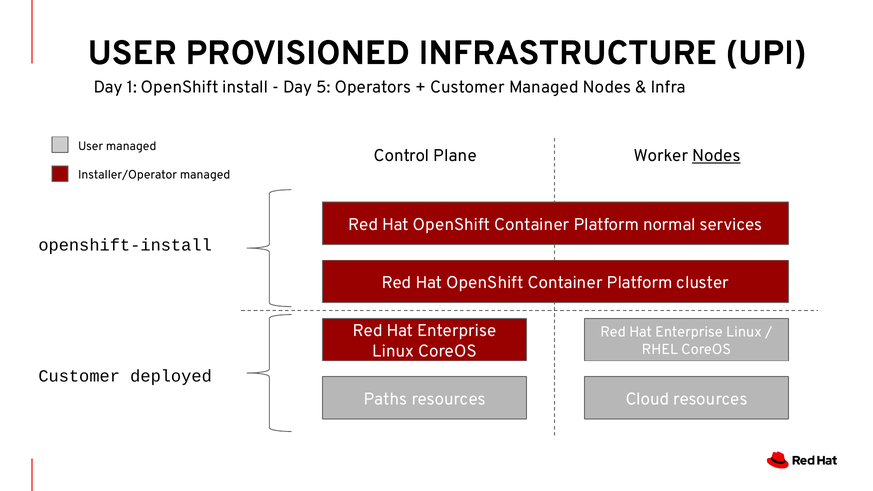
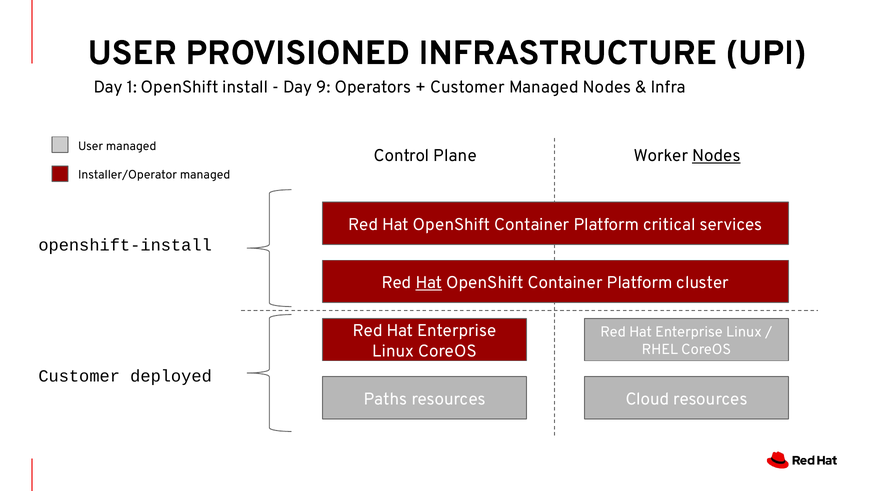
5: 5 -> 9 (323, 87)
normal: normal -> critical (669, 224)
Hat underline: none -> present (429, 283)
